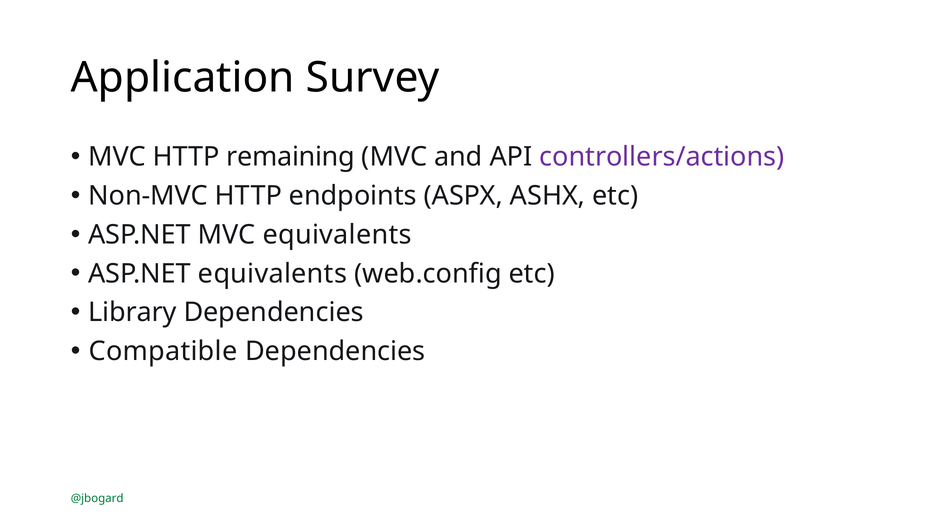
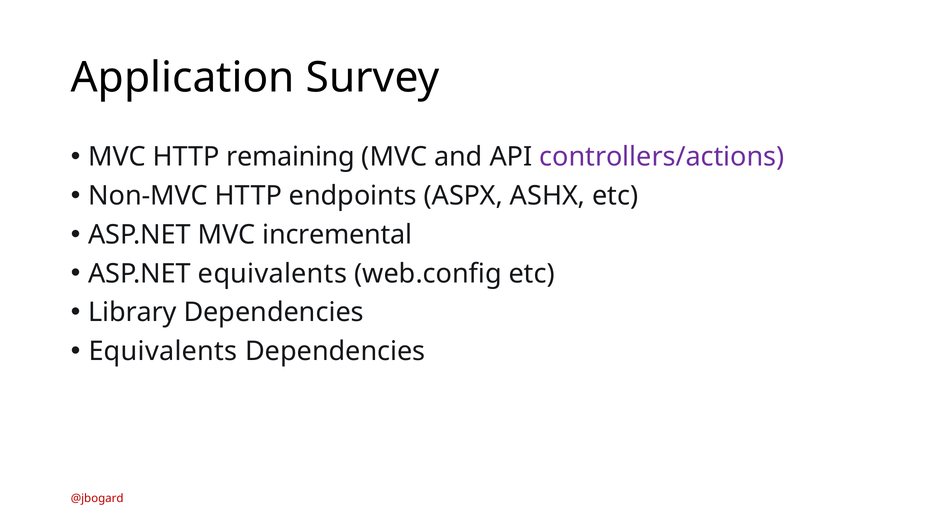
MVC equivalents: equivalents -> incremental (337, 235)
Compatible: Compatible -> Equivalents (163, 351)
@jbogard colour: green -> red (97, 498)
